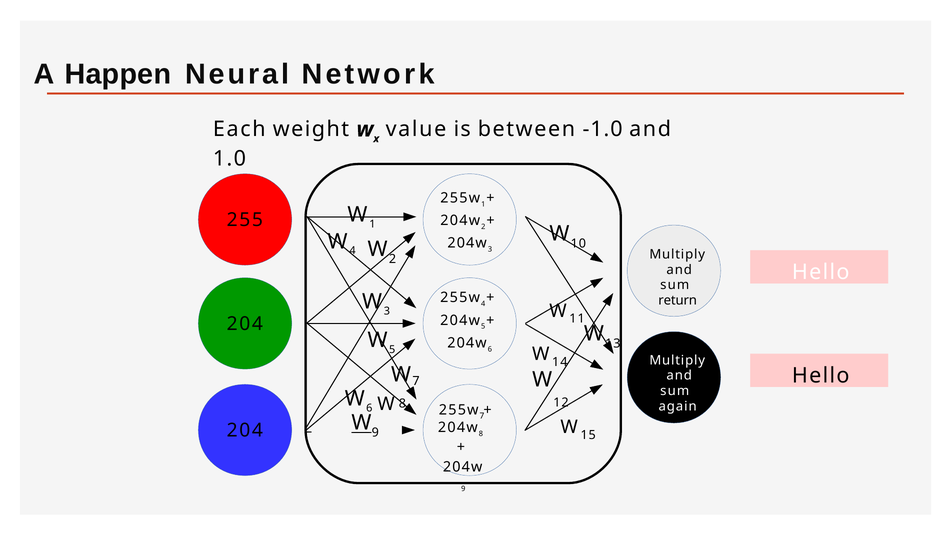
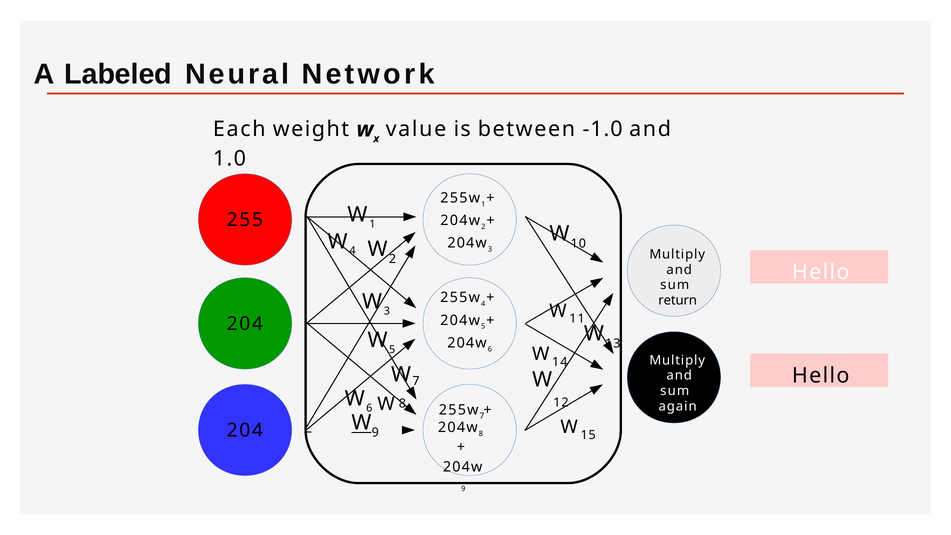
Happen: Happen -> Labeled (118, 74)
